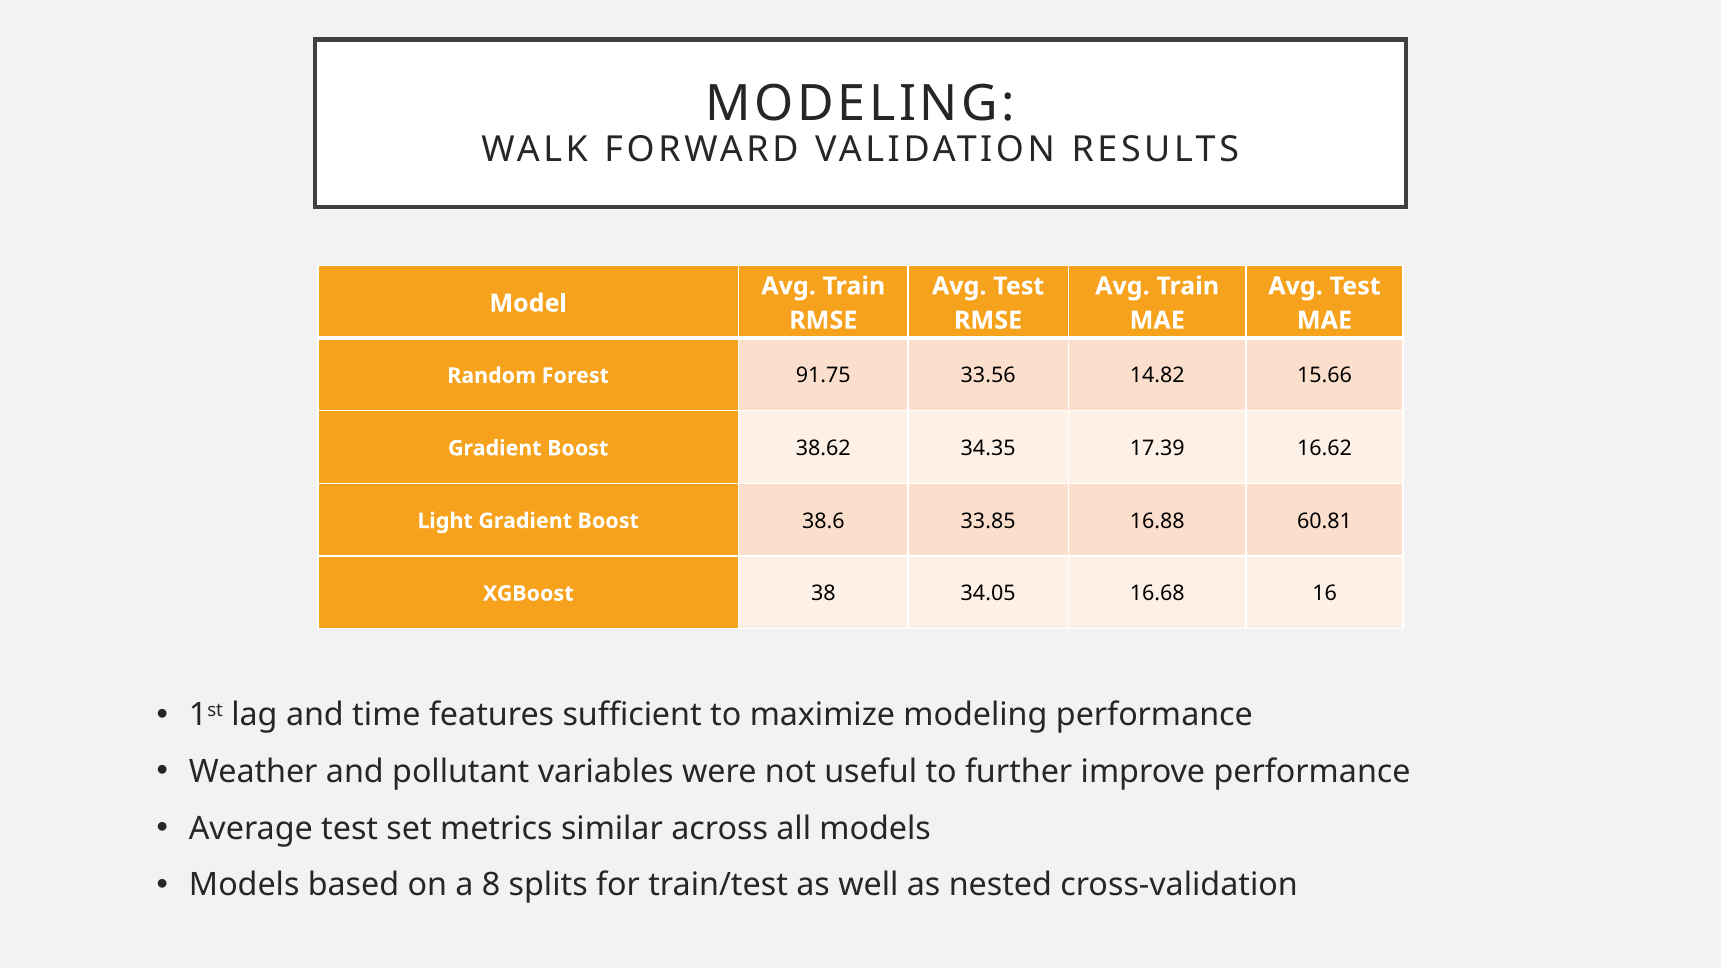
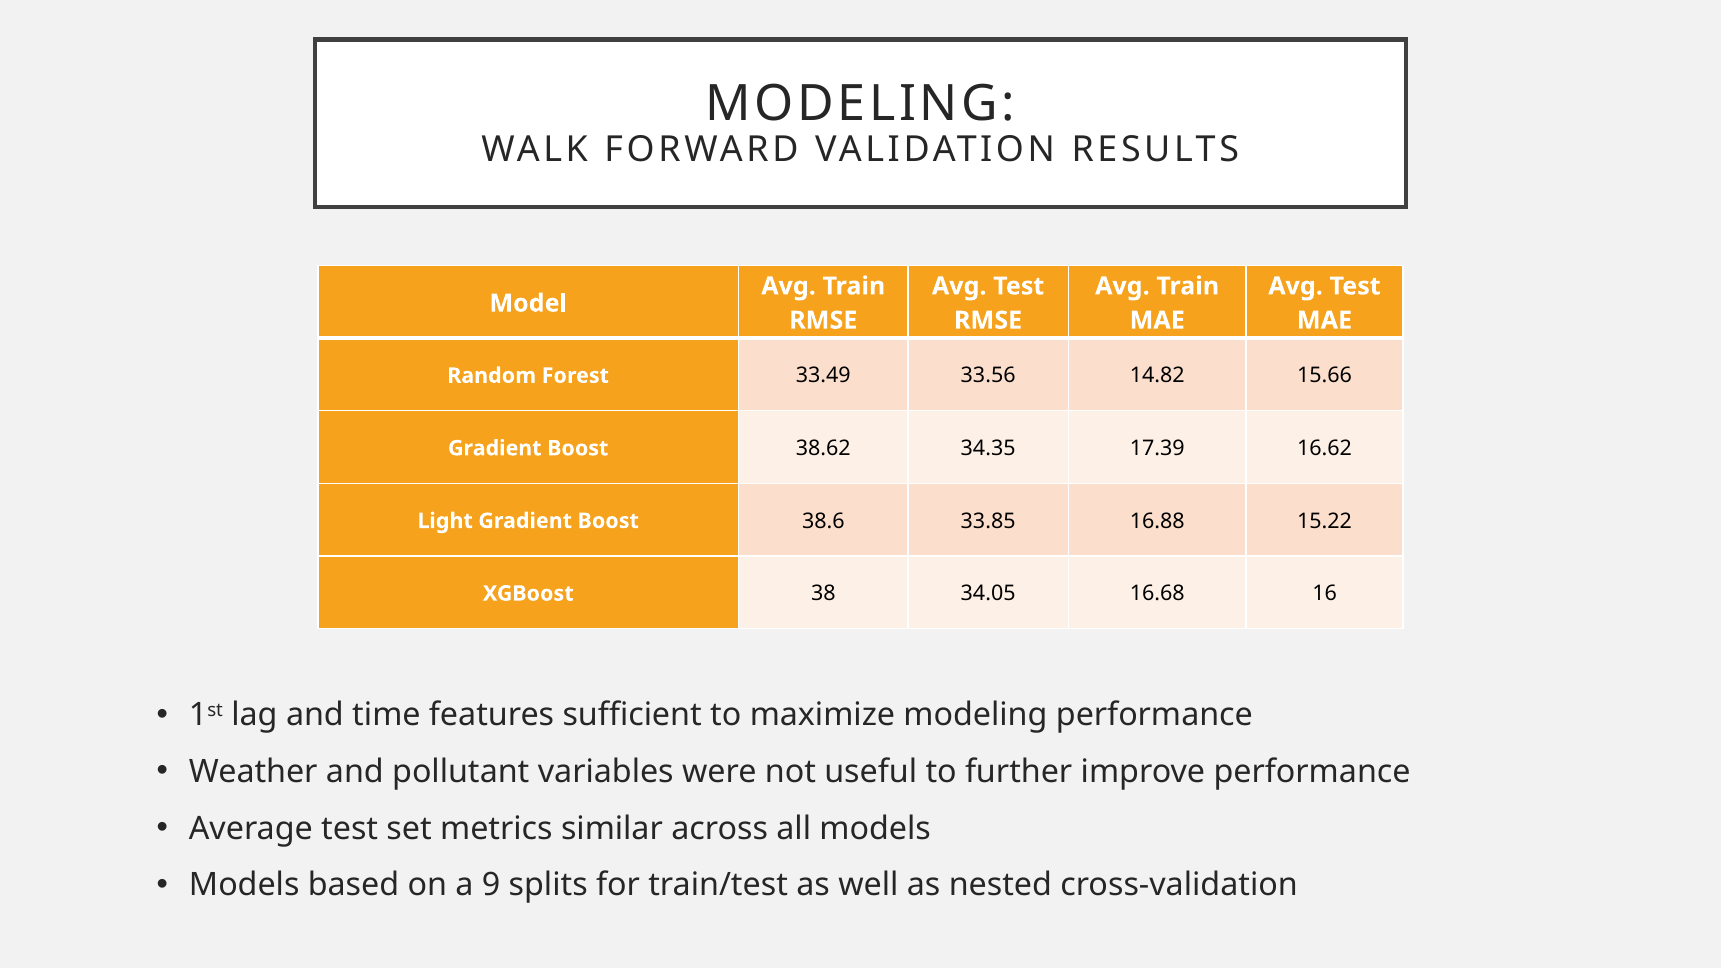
91.75: 91.75 -> 33.49 (823, 376)
60.81: 60.81 -> 15.22 (1325, 521)
8: 8 -> 9 (491, 885)
